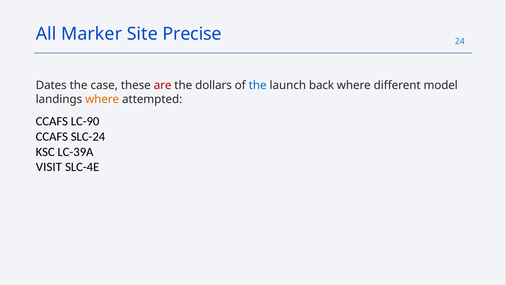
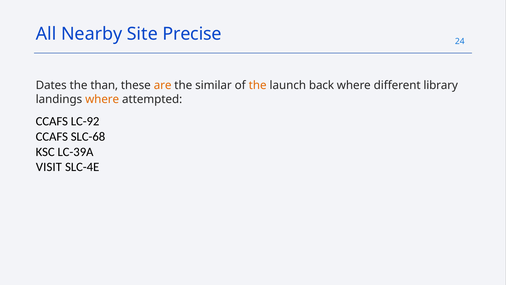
Marker: Marker -> Nearby (92, 34)
case: case -> than (104, 85)
are colour: red -> orange (163, 85)
dollars: dollars -> similar (213, 85)
the colour: blue -> orange (258, 85)
model: model -> library (441, 85)
LC-90: LC-90 -> LC-92 (85, 121)
SLC-24: SLC-24 -> SLC-68 (88, 136)
